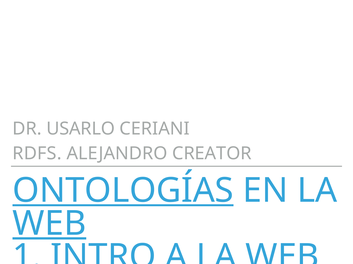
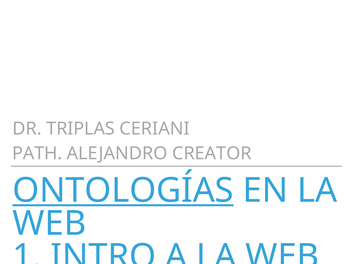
USARLO: USARLO -> TRIPLAS (81, 129)
RDFS: RDFS -> PATH (37, 154)
WEB underline: present -> none (49, 224)
